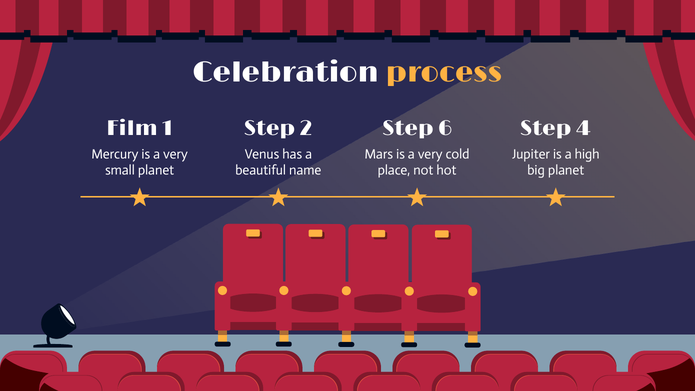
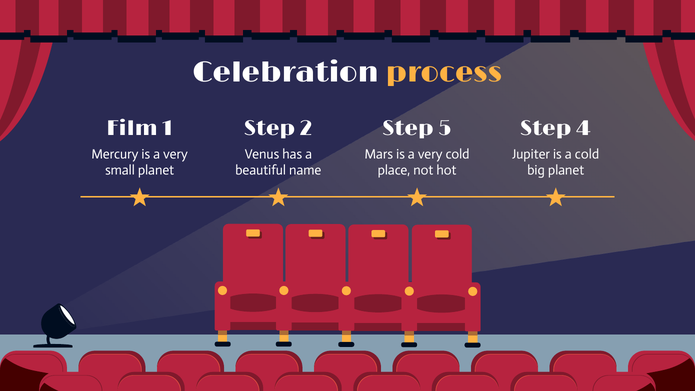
6: 6 -> 5 (445, 128)
a high: high -> cold (587, 154)
